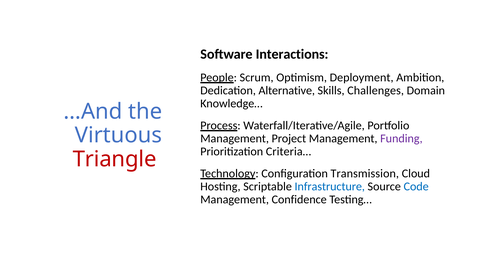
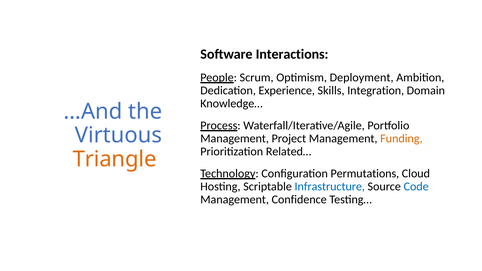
Alternative: Alternative -> Experience (287, 90)
Challenges: Challenges -> Integration (376, 90)
Funding colour: purple -> orange (401, 139)
Criteria…: Criteria… -> Related… (289, 152)
Triangle colour: red -> orange (115, 159)
Transmission: Transmission -> Permutations (365, 174)
